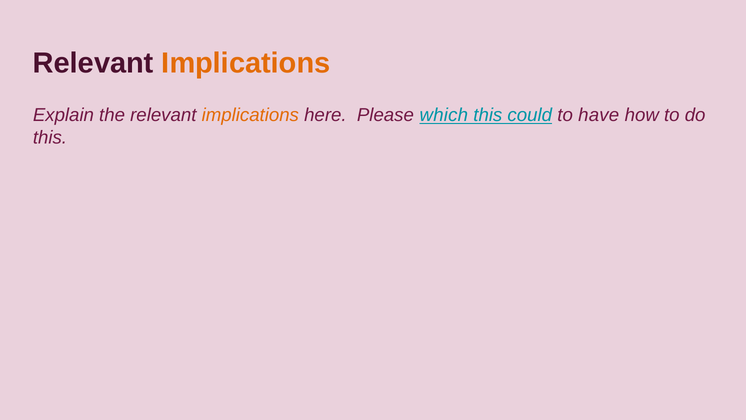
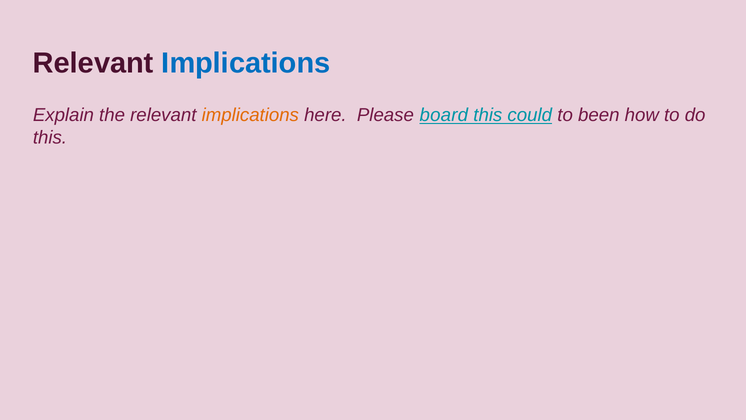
Implications colour: orange -> blue (246, 63)
which: which -> board (444, 115)
have: have -> been (599, 115)
